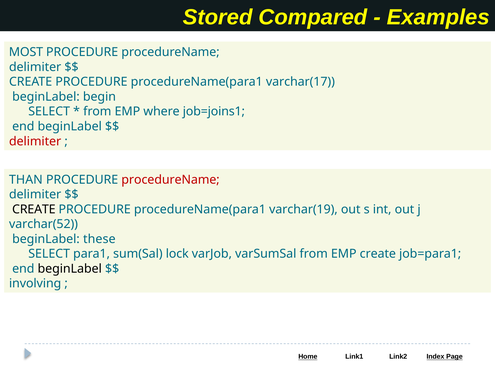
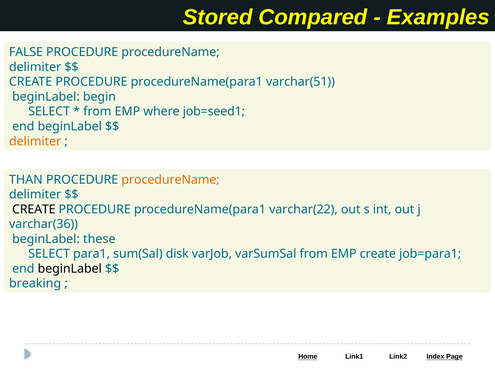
MOST: MOST -> FALSE (26, 52)
varchar(17: varchar(17 -> varchar(51 (300, 82)
job=joins1: job=joins1 -> job=seed1 (214, 112)
delimiter colour: red -> orange (35, 141)
procedureName colour: red -> orange (171, 180)
varchar(19: varchar(19 -> varchar(22 (303, 210)
varchar(52: varchar(52 -> varchar(36 (43, 224)
lock: lock -> disk (177, 254)
involving: involving -> breaking (35, 284)
